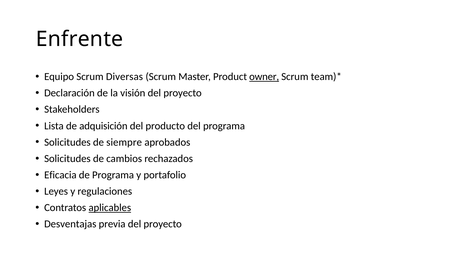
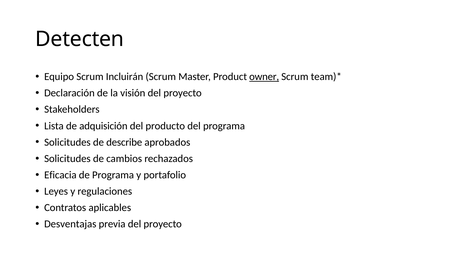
Enfrente: Enfrente -> Detecten (80, 39)
Diversas: Diversas -> Incluirán (125, 77)
siempre: siempre -> describe (124, 142)
aplicables underline: present -> none (110, 207)
